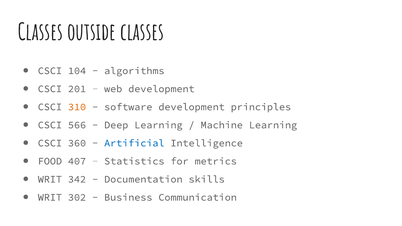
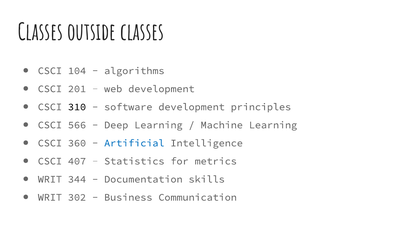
310 colour: orange -> black (77, 107)
FOOD: FOOD -> CSCI (50, 161)
342: 342 -> 344 (77, 179)
